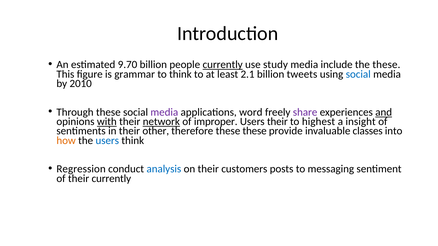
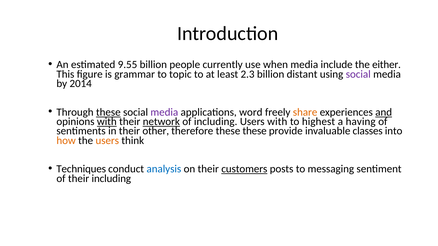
9.70: 9.70 -> 9.55 (128, 65)
currently underline: present -> none (223, 65)
study: study -> when (276, 65)
the these: these -> either (387, 65)
to think: think -> topic (180, 74)
2.1: 2.1 -> 2.3 (248, 74)
tweets: tweets -> distant (302, 74)
social colour: blue -> purple (358, 74)
2010: 2010 -> 2014 (81, 84)
these underline: none -> present (108, 112)
share colour: purple -> orange (305, 112)
of improper: improper -> including (216, 122)
Users their: their -> with (277, 122)
insight: insight -> having (361, 122)
users colour: blue -> orange (107, 141)
Regression: Regression -> Techniques (81, 169)
customers underline: none -> present (244, 169)
their currently: currently -> including (111, 179)
